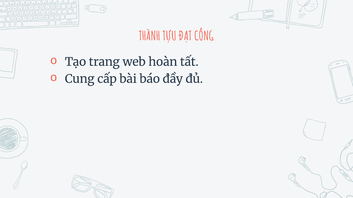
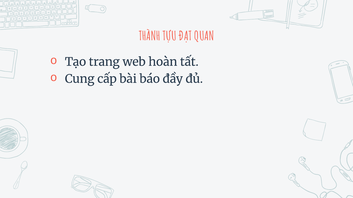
CÔNG: CÔNG -> QUAN (204, 36)
